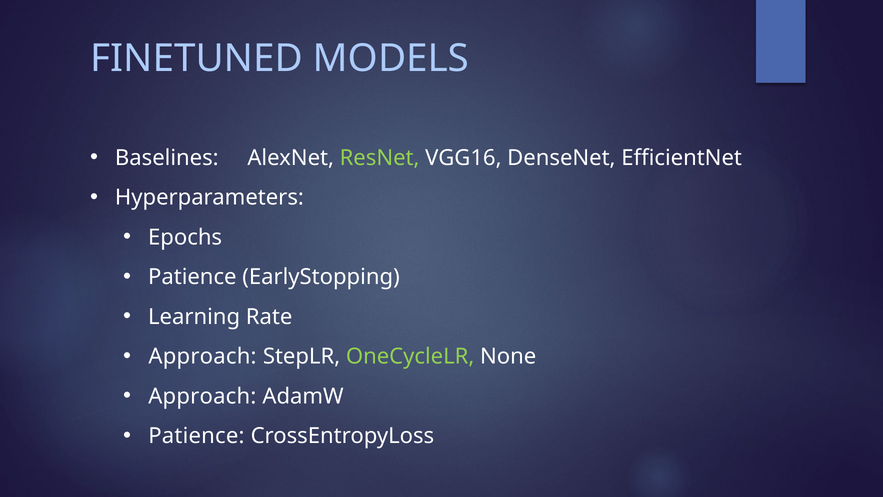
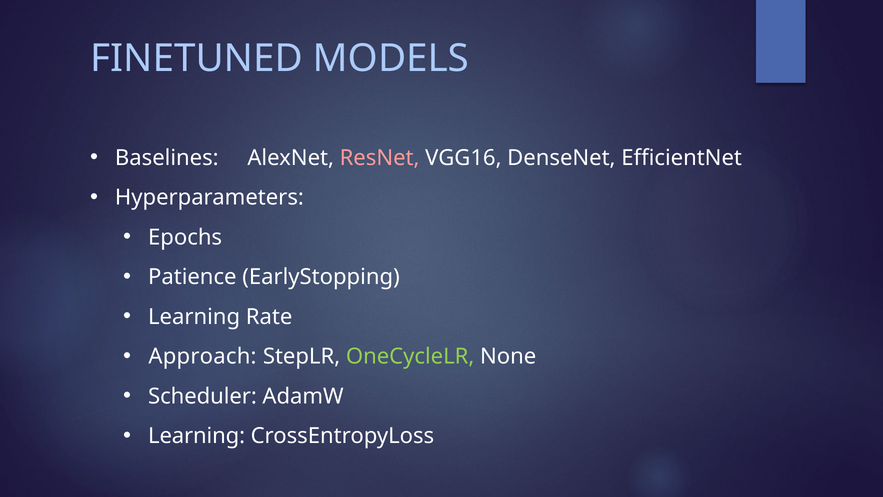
ResNet colour: light green -> pink (380, 158)
Approach: Approach -> Scheduler (202, 396)
Patience: Patience -> Learning (197, 436)
